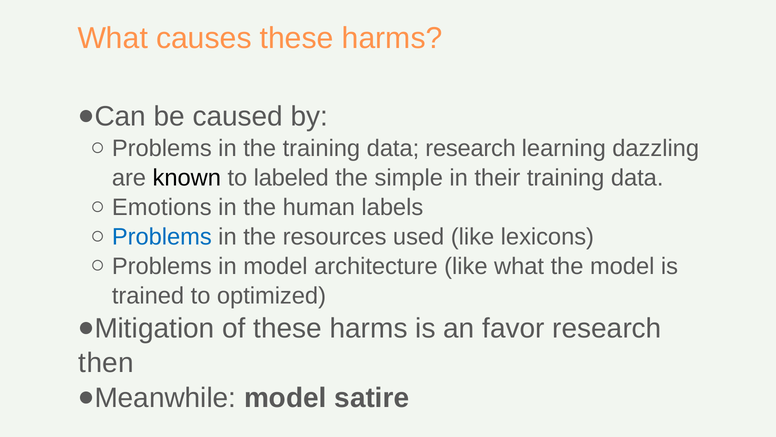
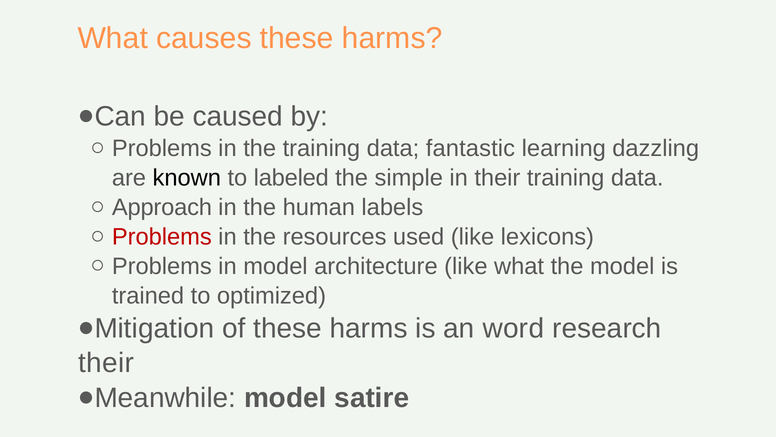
data research: research -> fantastic (470, 148)
Emotions: Emotions -> Approach (162, 207)
Problems colour: blue -> red (162, 237)
favor: favor -> word (513, 328)
then: then -> their (106, 363)
